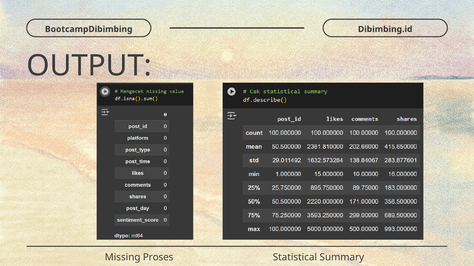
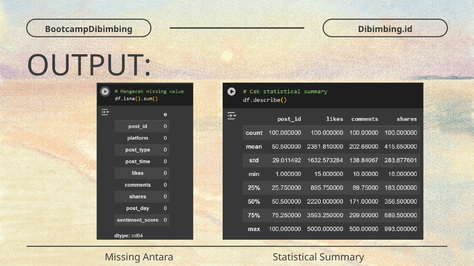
Proses: Proses -> Antara (158, 258)
